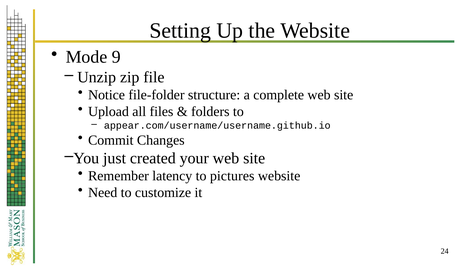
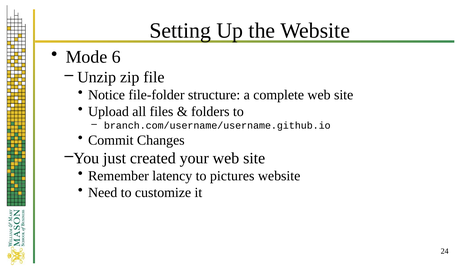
9: 9 -> 6 (116, 57)
appear.com/username/username.github.io: appear.com/username/username.github.io -> branch.com/username/username.github.io (217, 126)
